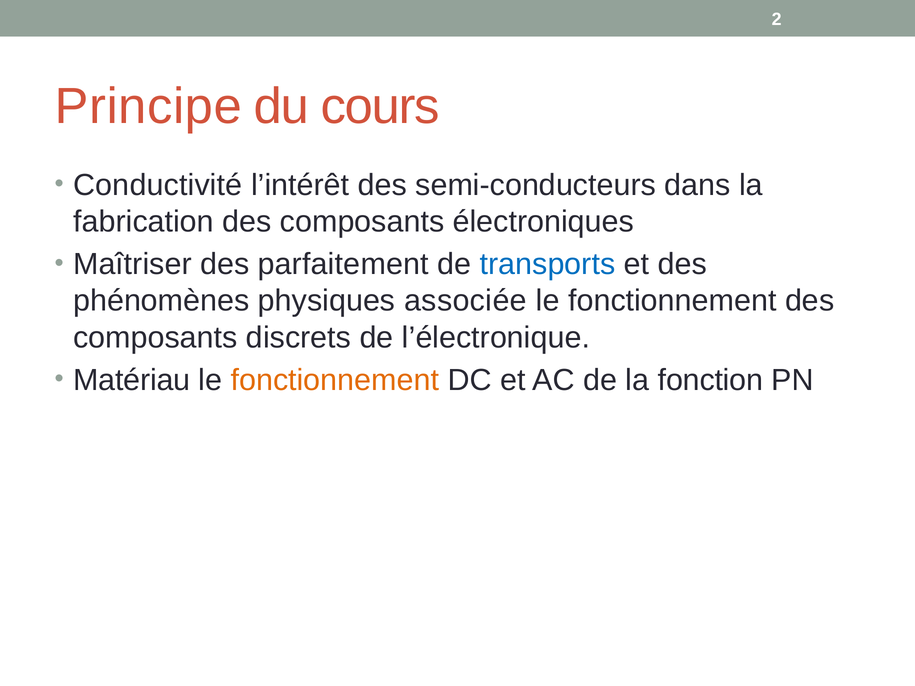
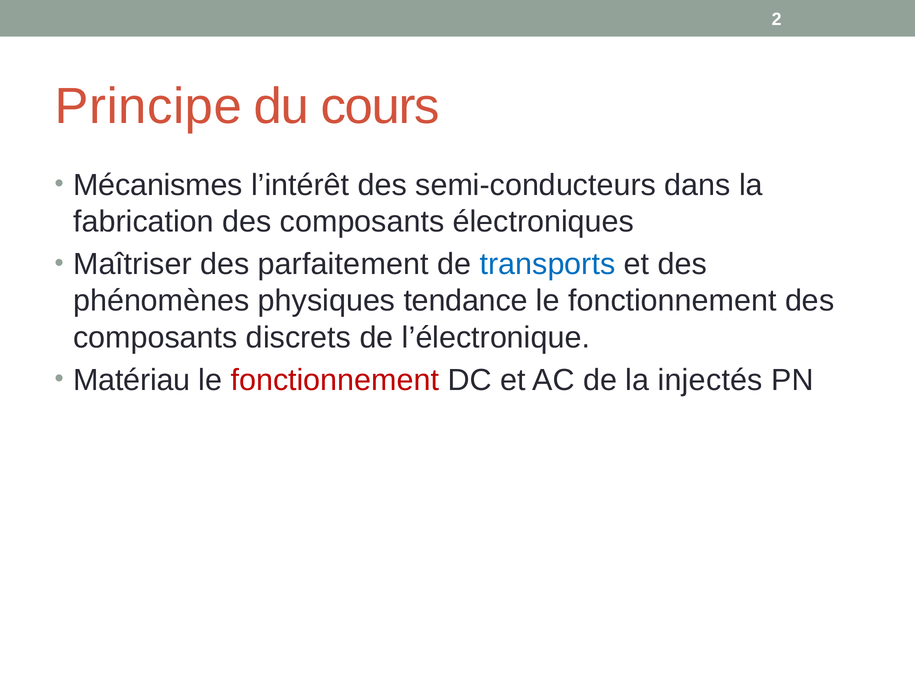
Conductivité: Conductivité -> Mécanismes (158, 185)
associée: associée -> tendance (466, 301)
fonctionnement colour: orange -> red (335, 380)
fonction: fonction -> injectés (710, 380)
